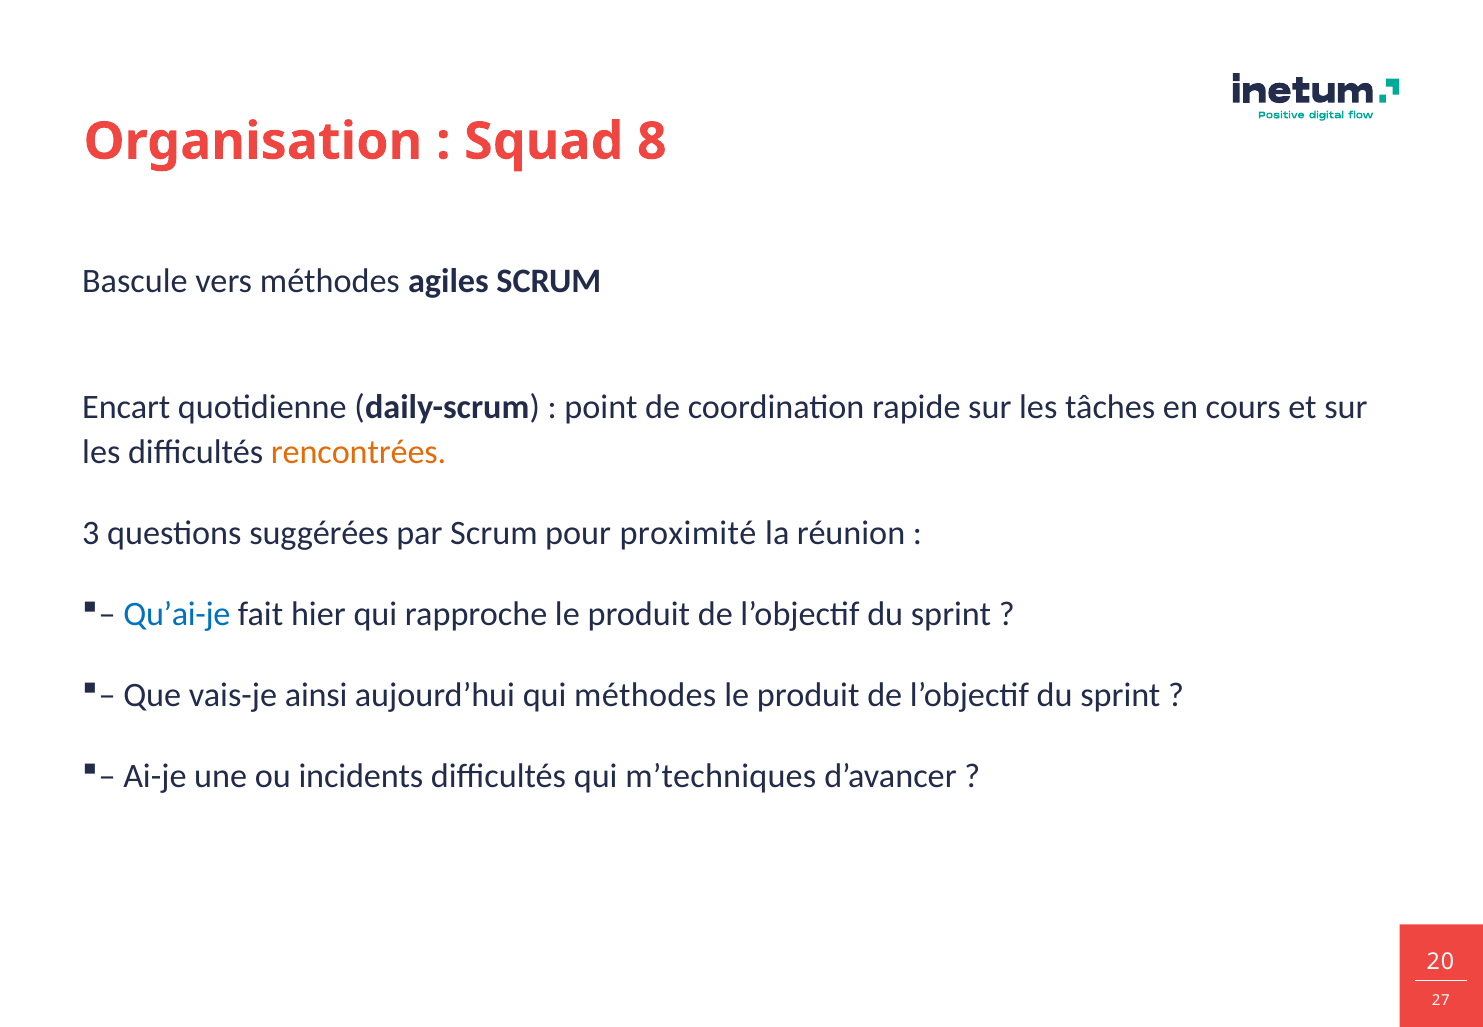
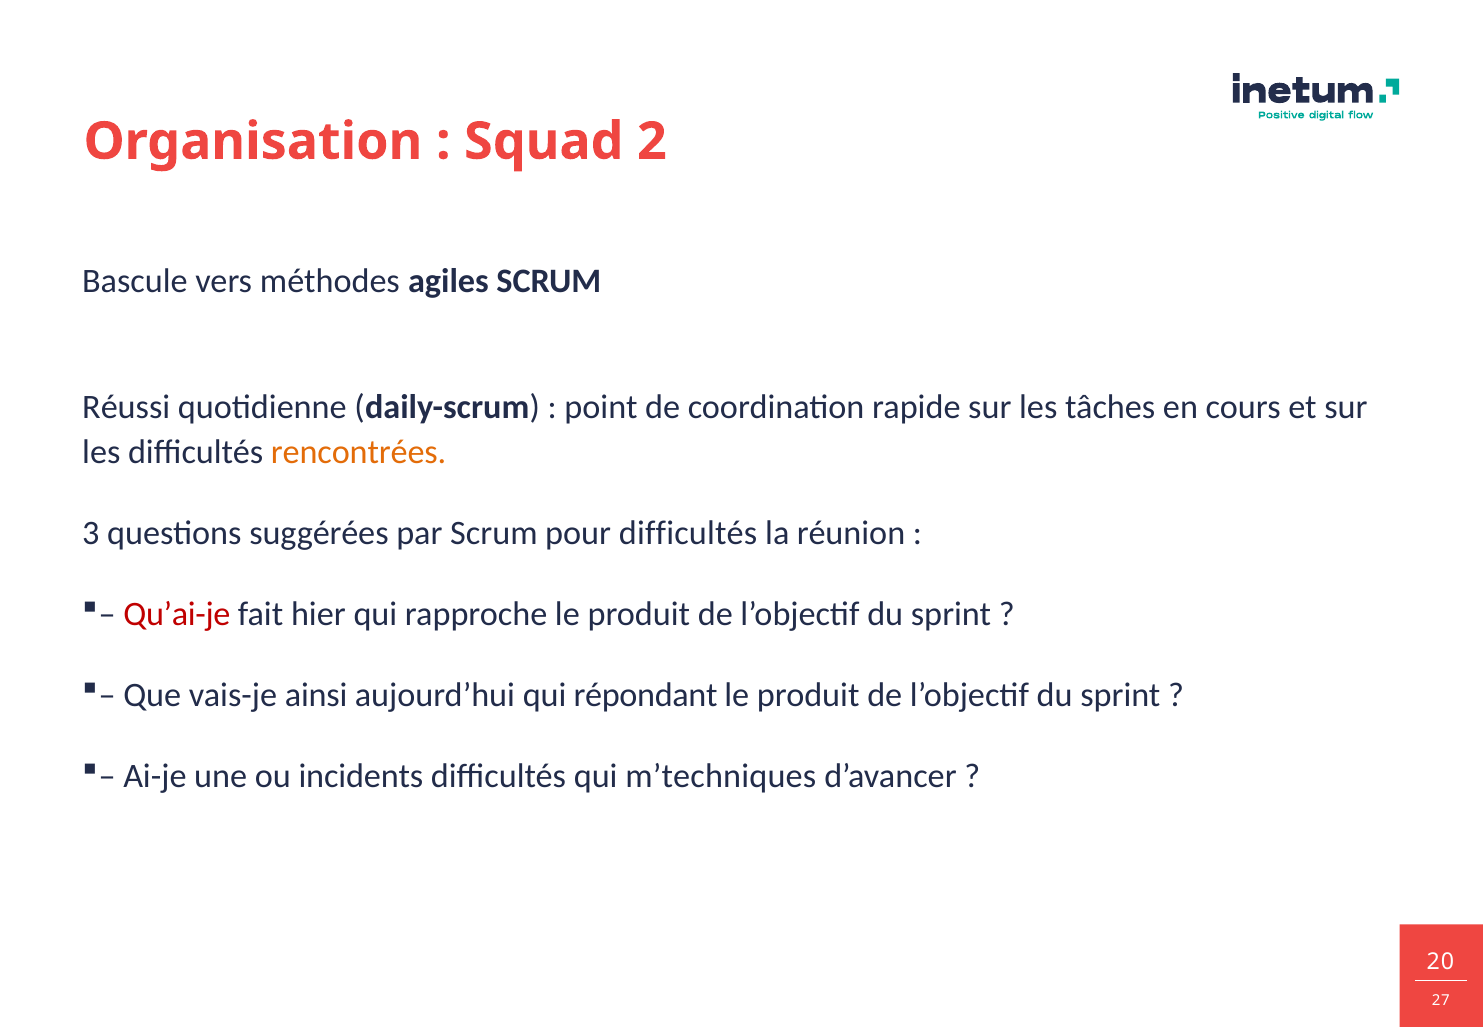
8: 8 -> 2 (652, 142)
Encart: Encart -> Réussi (126, 407)
pour proximité: proximité -> difficultés (688, 533)
Qu’ai-je colour: blue -> red (177, 614)
qui méthodes: méthodes -> répondant (646, 695)
